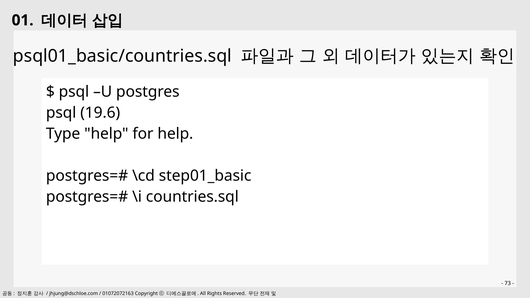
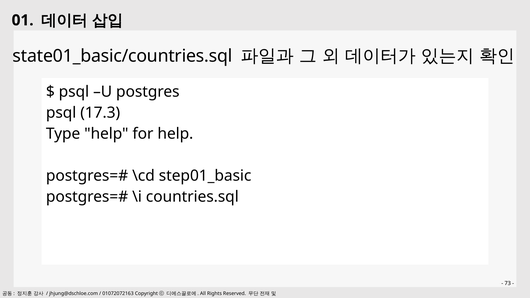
psql01_basic/countries.sql: psql01_basic/countries.sql -> state01_basic/countries.sql (122, 56)
19.6: 19.6 -> 17.3 (100, 113)
